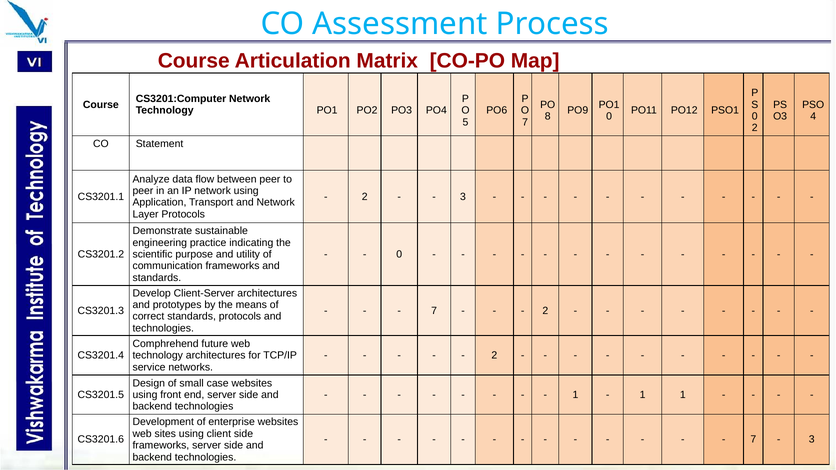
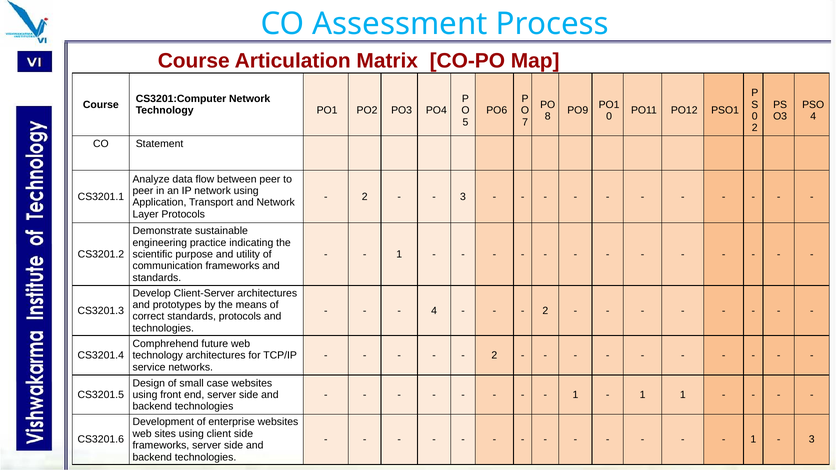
0: 0 -> 1 (399, 254)
7: 7 -> 4 (434, 311)
7: 7 -> 1 (753, 440)
